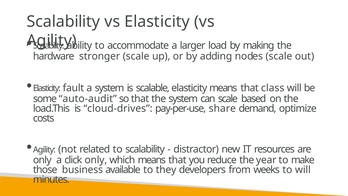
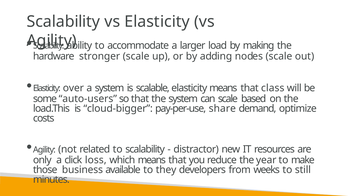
fault: fault -> over (73, 88)
auto-audit: auto-audit -> auto-users (88, 99)
cloud-drives: cloud-drives -> cloud-bigger (118, 108)
click only: only -> loss (96, 160)
to will: will -> still (303, 170)
